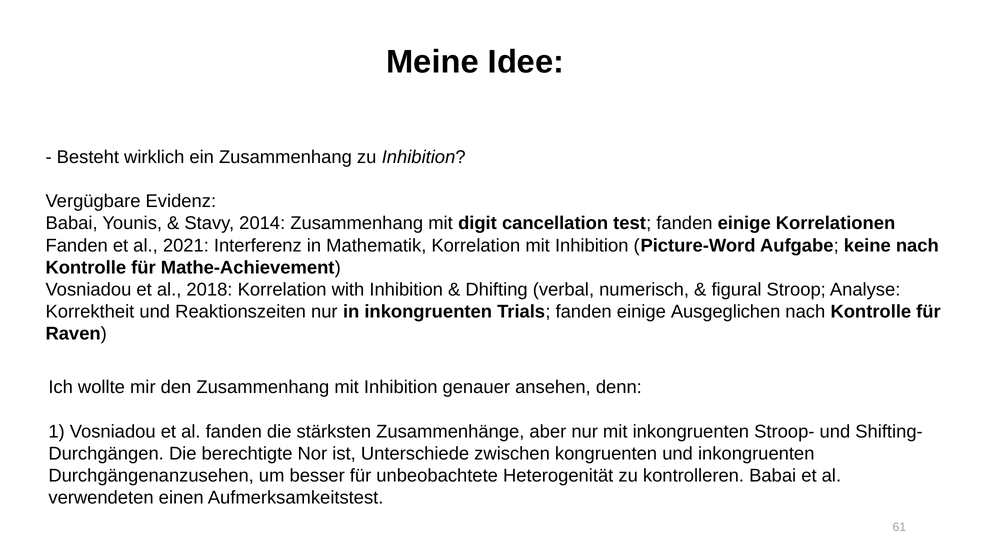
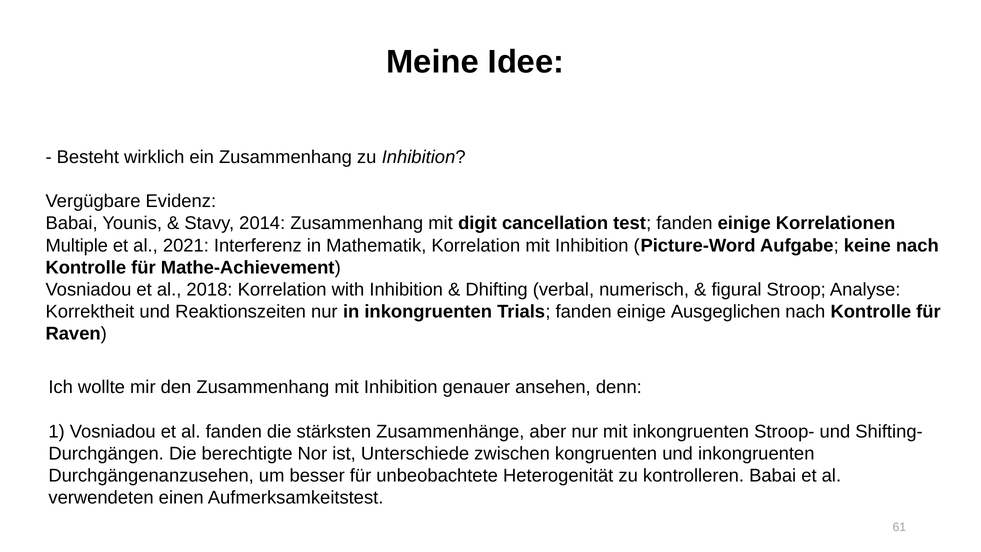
Fanden: Fanden -> Multiple (77, 245)
